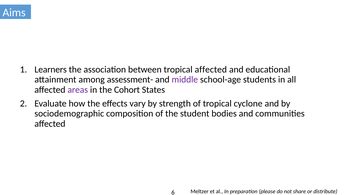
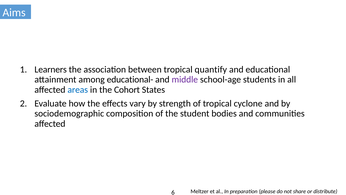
tropical affected: affected -> quantify (211, 69)
assessment-: assessment- -> educational- (130, 79)
areas colour: purple -> blue (78, 90)
